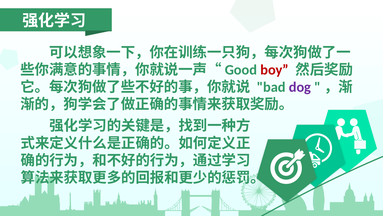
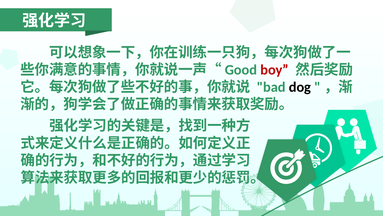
dog colour: purple -> black (300, 87)
